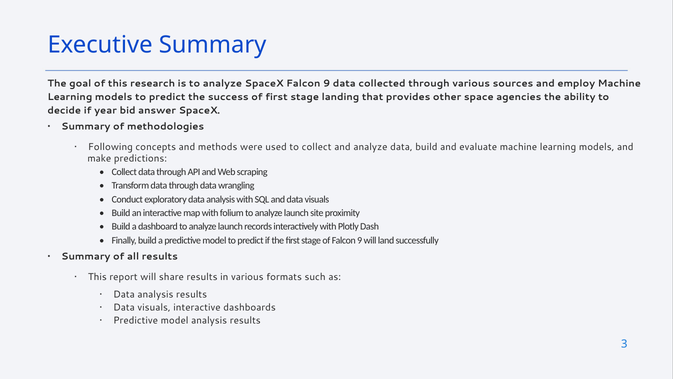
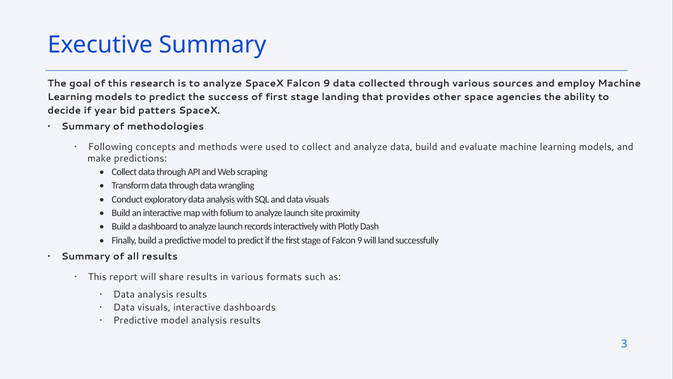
answer: answer -> patters (157, 110)
